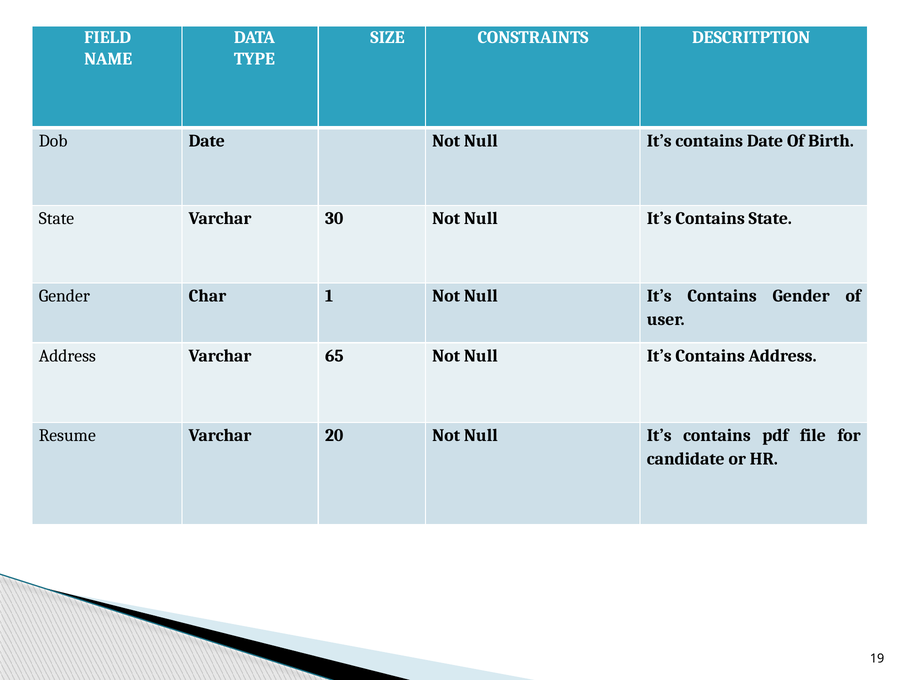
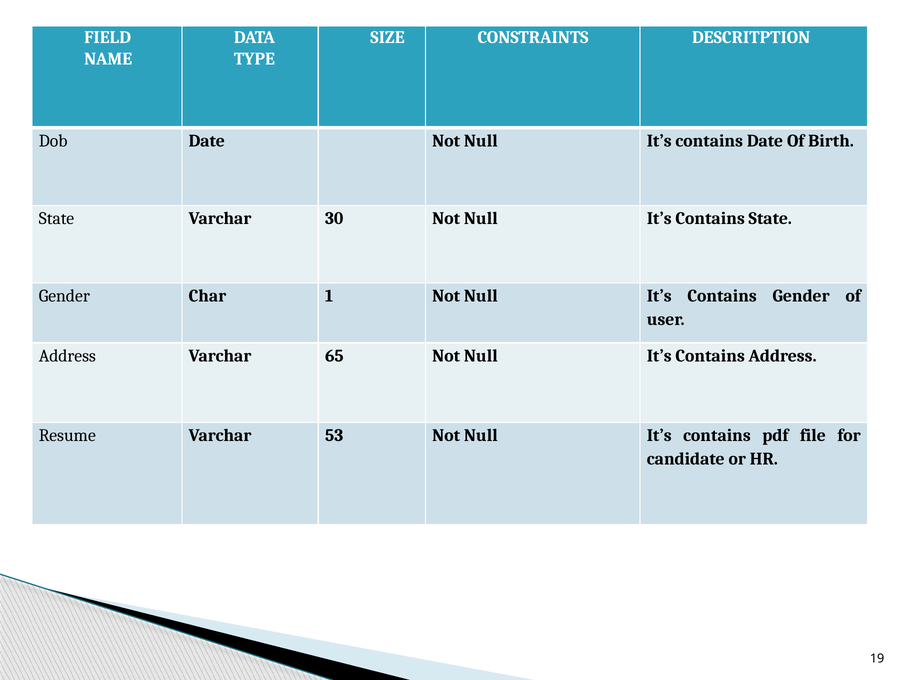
20: 20 -> 53 (334, 435)
